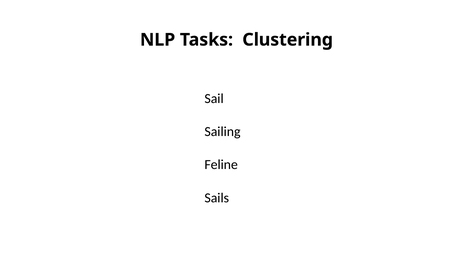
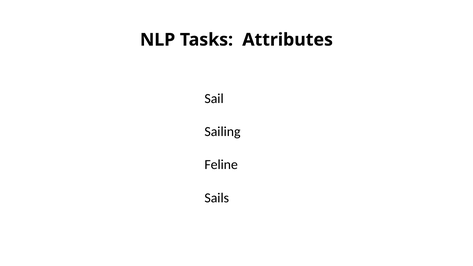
Clustering: Clustering -> Attributes (288, 40)
